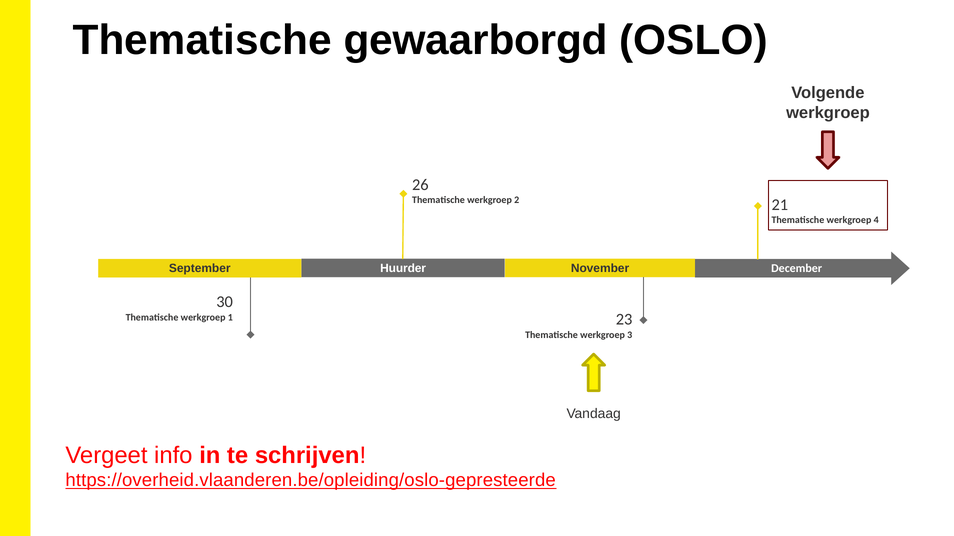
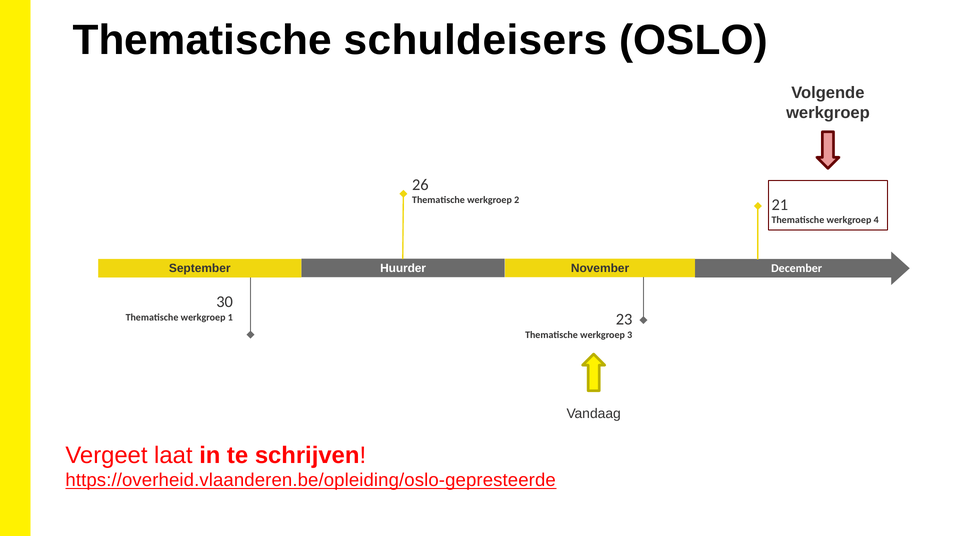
gewaarborgd: gewaarborgd -> schuldeisers (475, 40)
info: info -> laat (173, 456)
